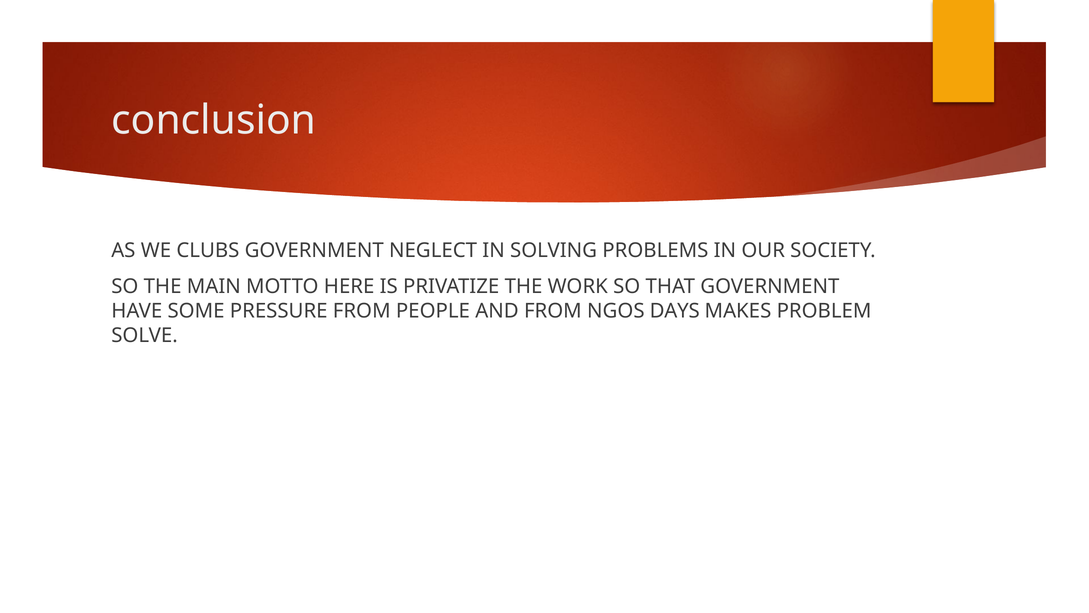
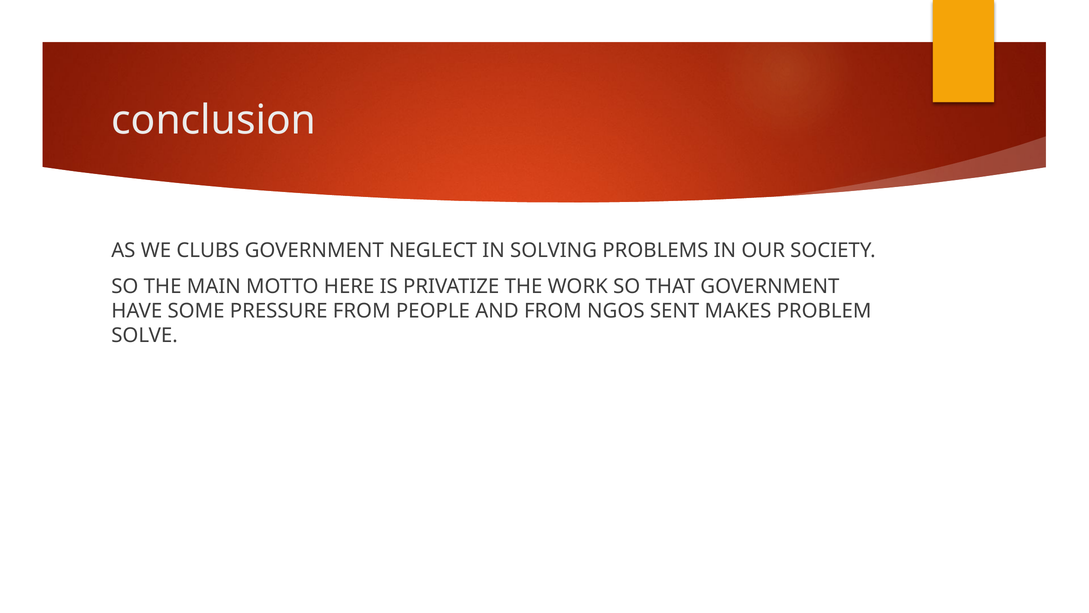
DAYS: DAYS -> SENT (675, 311)
